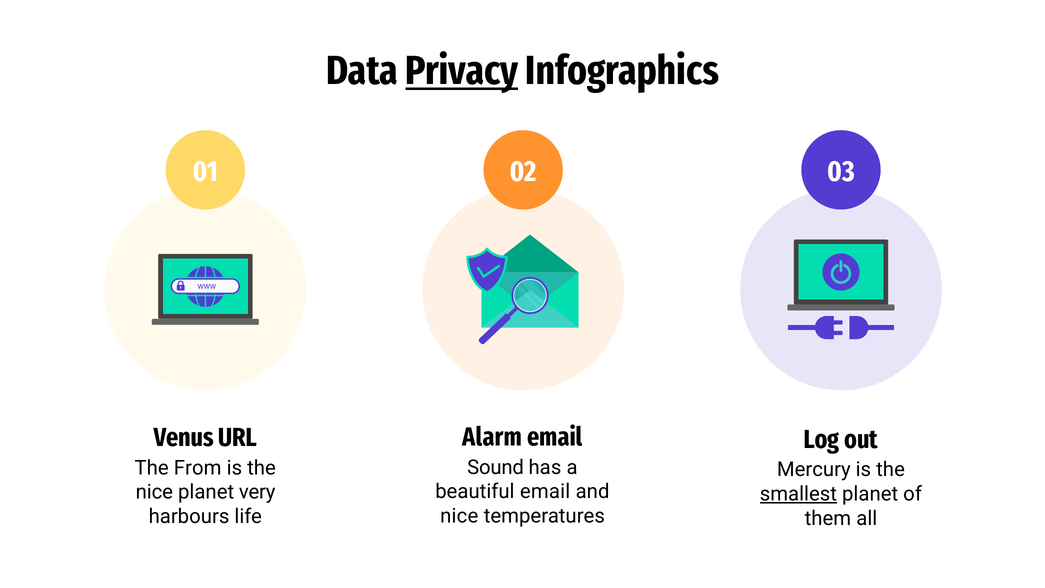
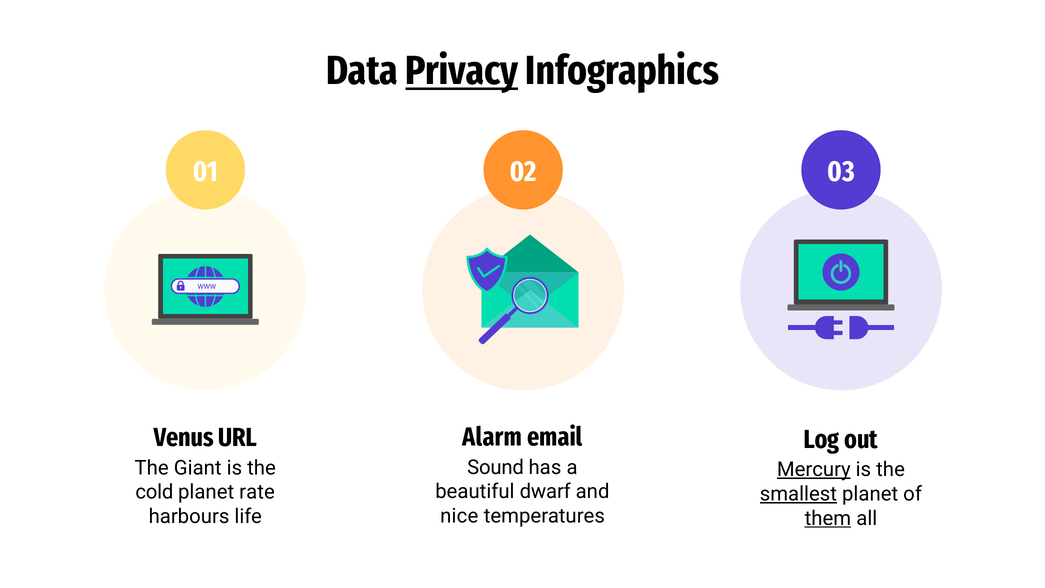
From: From -> Giant (198, 468)
Mercury underline: none -> present (814, 469)
beautiful email: email -> dwarf (545, 492)
nice: nice -> cold (154, 492)
very: very -> rate (257, 492)
them underline: none -> present (828, 518)
